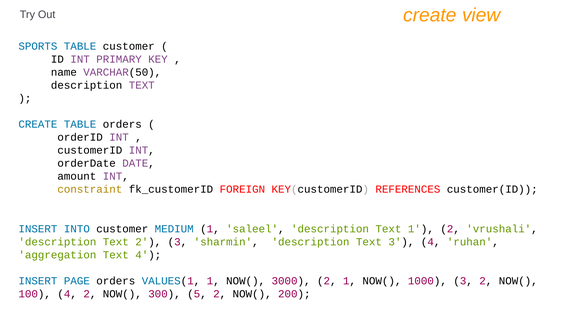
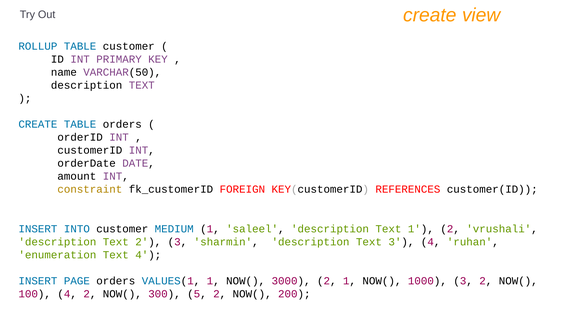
SPORTS: SPORTS -> ROLLUP (38, 46)
aggregation: aggregation -> enumeration (57, 254)
